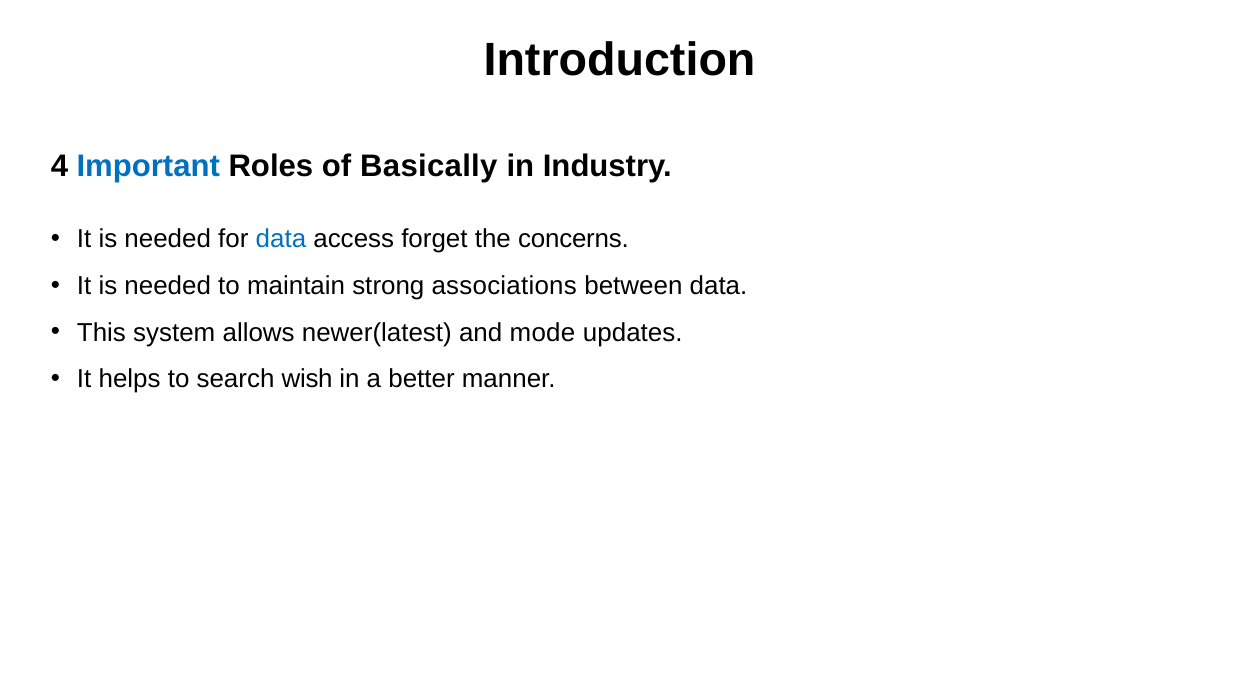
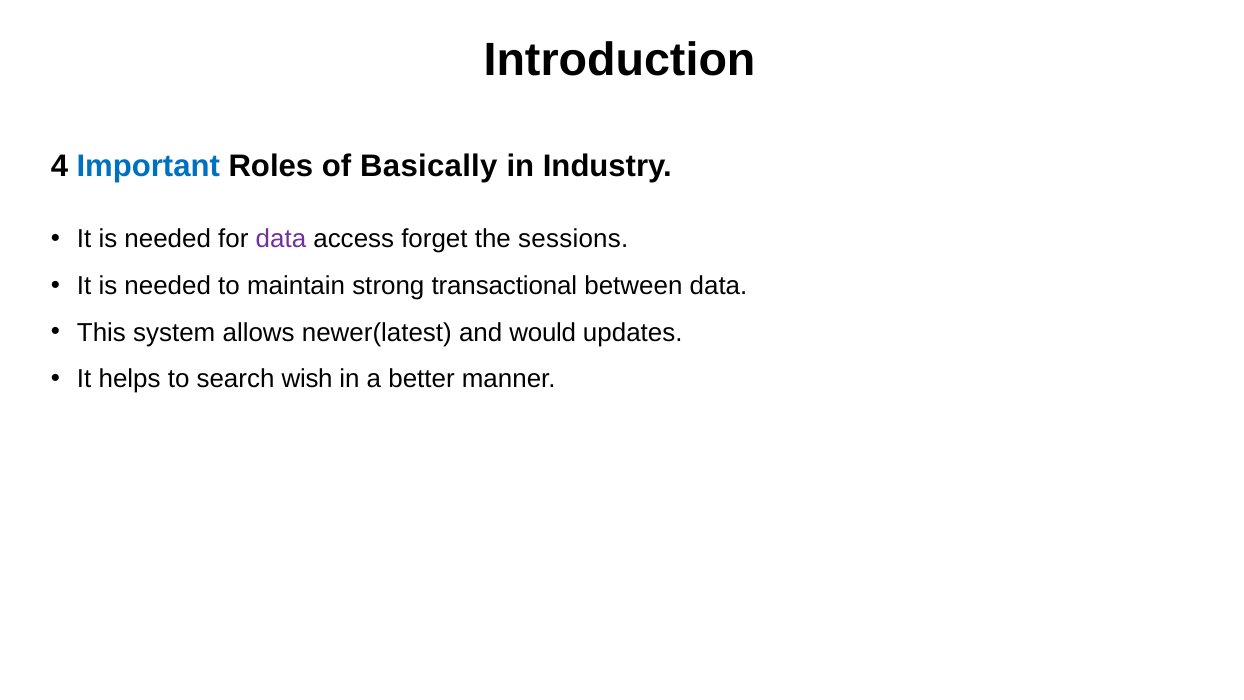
data colour: blue -> purple (281, 239)
concerns: concerns -> sessions (573, 239)
associations: associations -> transactional (504, 286)
mode: mode -> would (543, 332)
